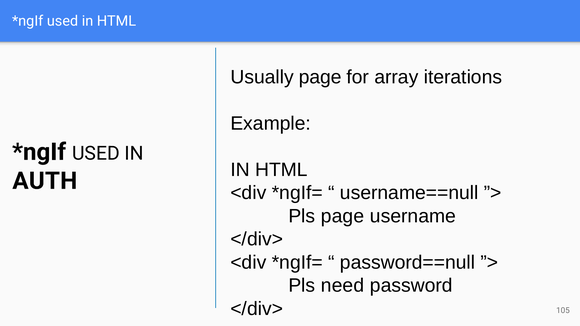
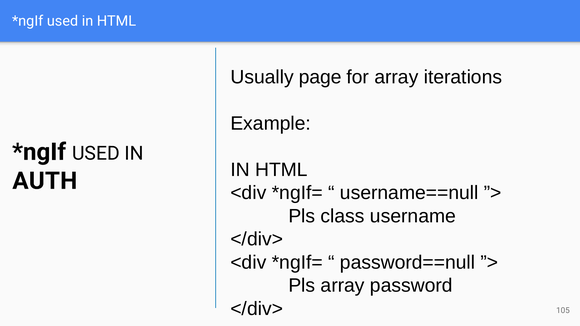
Pls page: page -> class (343, 216)
Pls need: need -> array (343, 286)
